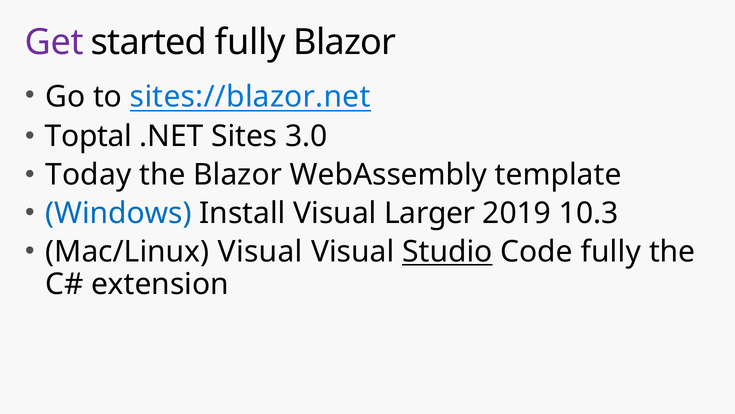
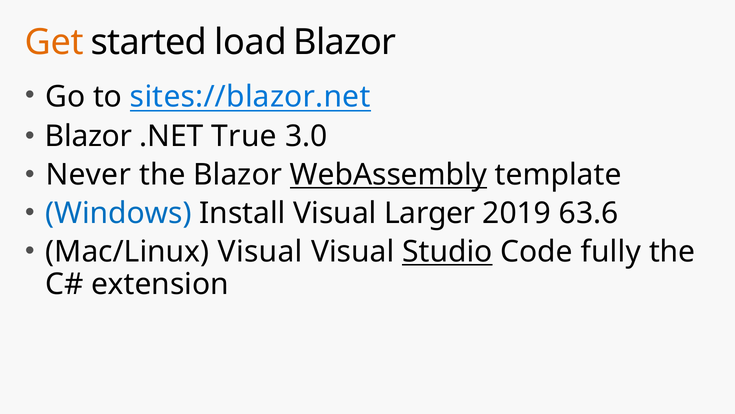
Get colour: purple -> orange (54, 42)
started fully: fully -> load (250, 42)
Toptal: Toptal -> Blazor (89, 136)
Sites: Sites -> True (244, 136)
Today: Today -> Never (88, 175)
WebAssembly underline: none -> present (389, 175)
10.3: 10.3 -> 63.6 (589, 213)
